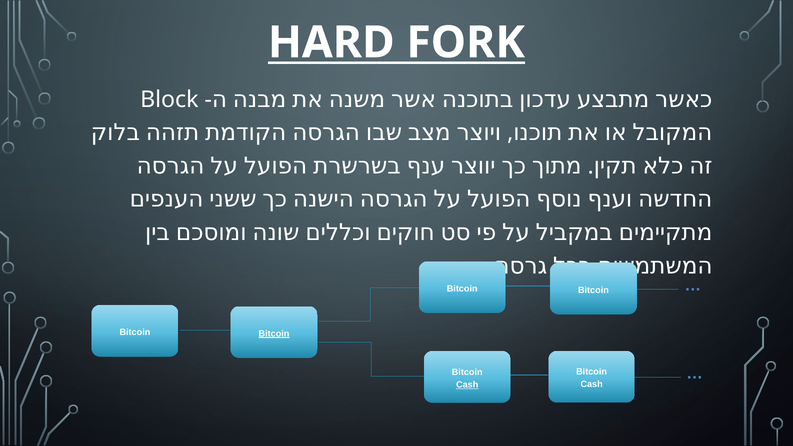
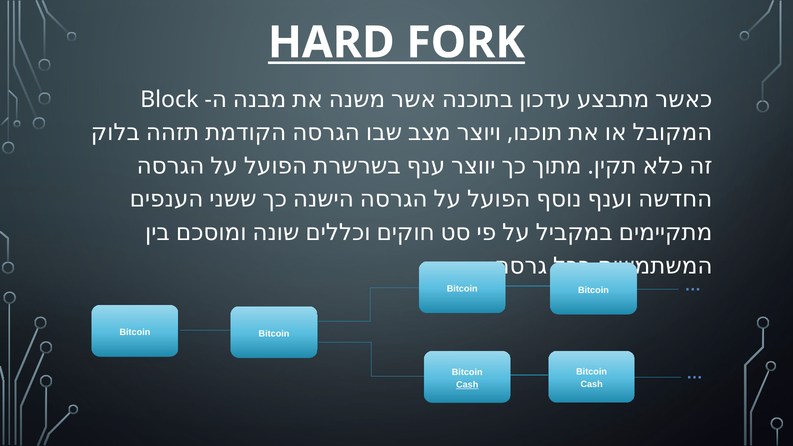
Bitcoin underline: present -> none (274, 334)
